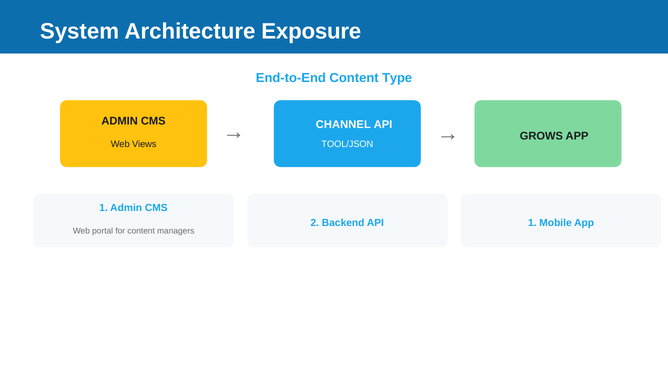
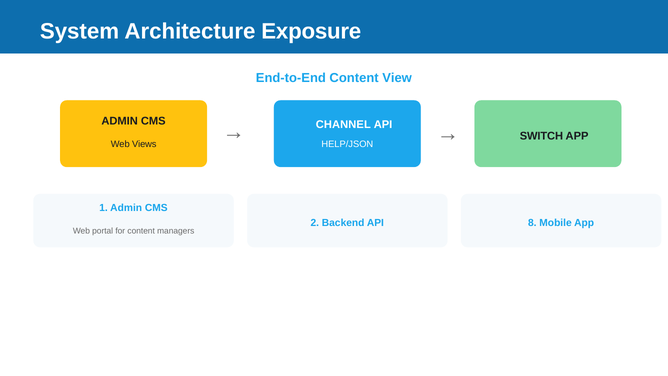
Type: Type -> View (397, 78)
TOOL/JSON: TOOL/JSON -> HELP/JSON (347, 144)
GROWS: GROWS -> SWITCH (541, 136)
API 1: 1 -> 8 (532, 223)
